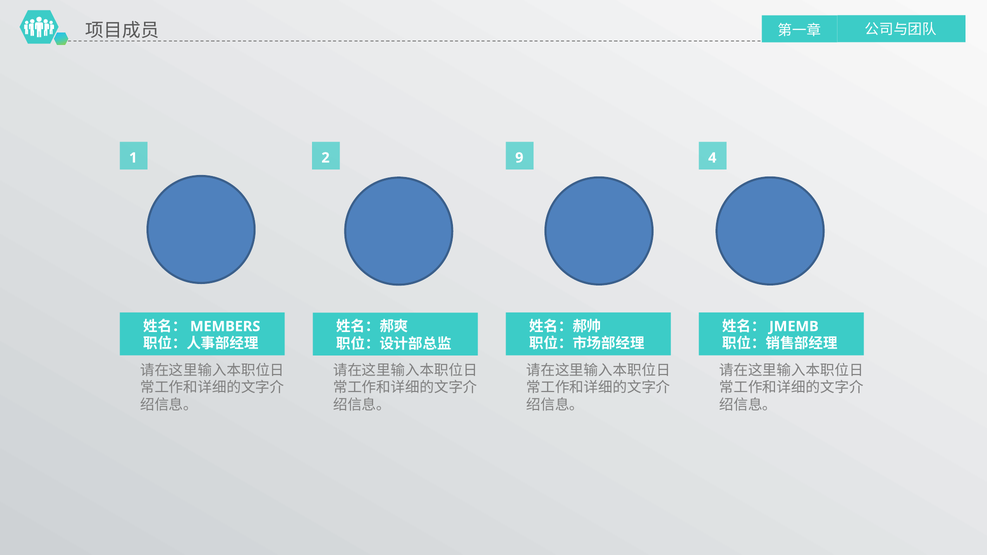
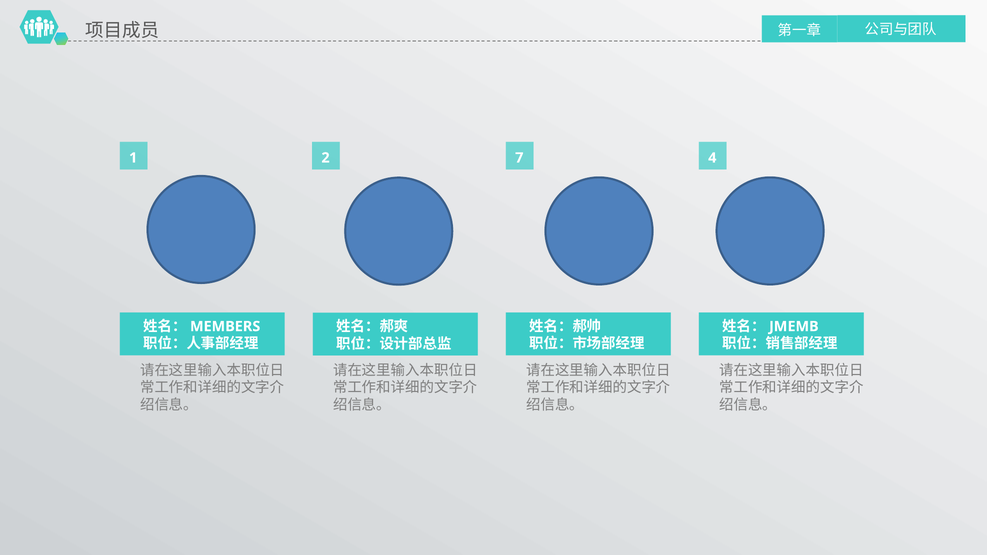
9: 9 -> 7 (519, 158)
